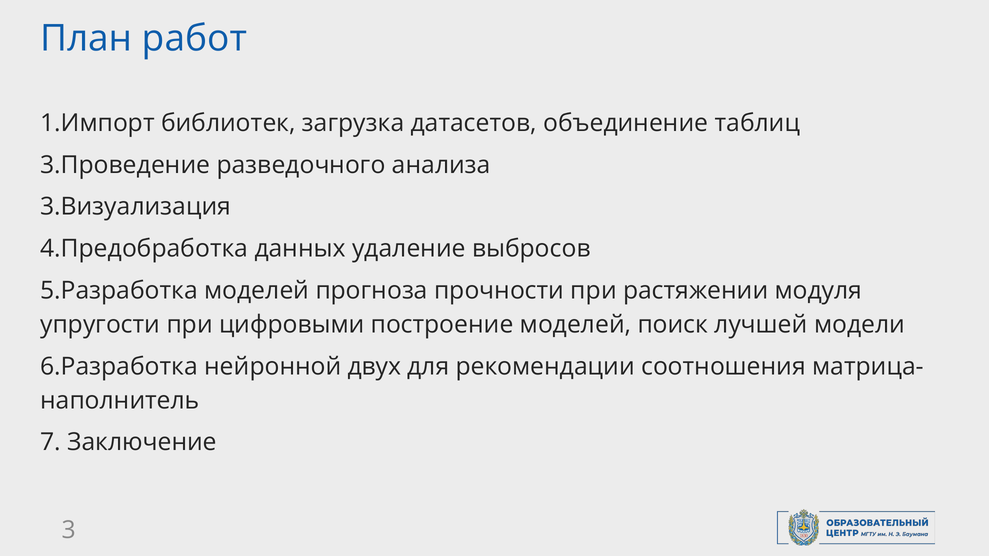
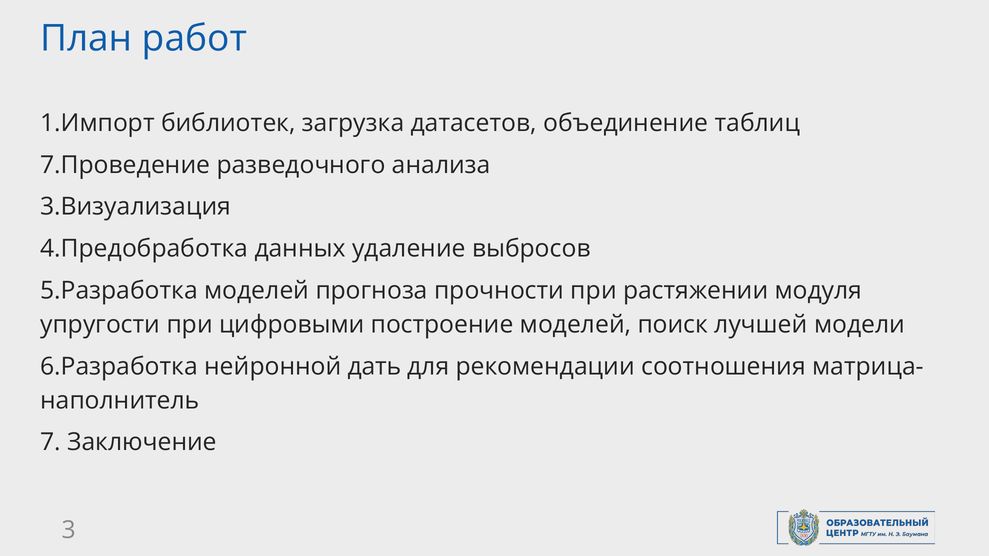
3.Проведение: 3.Проведение -> 7.Проведение (125, 165)
двух: двух -> дать (374, 367)
